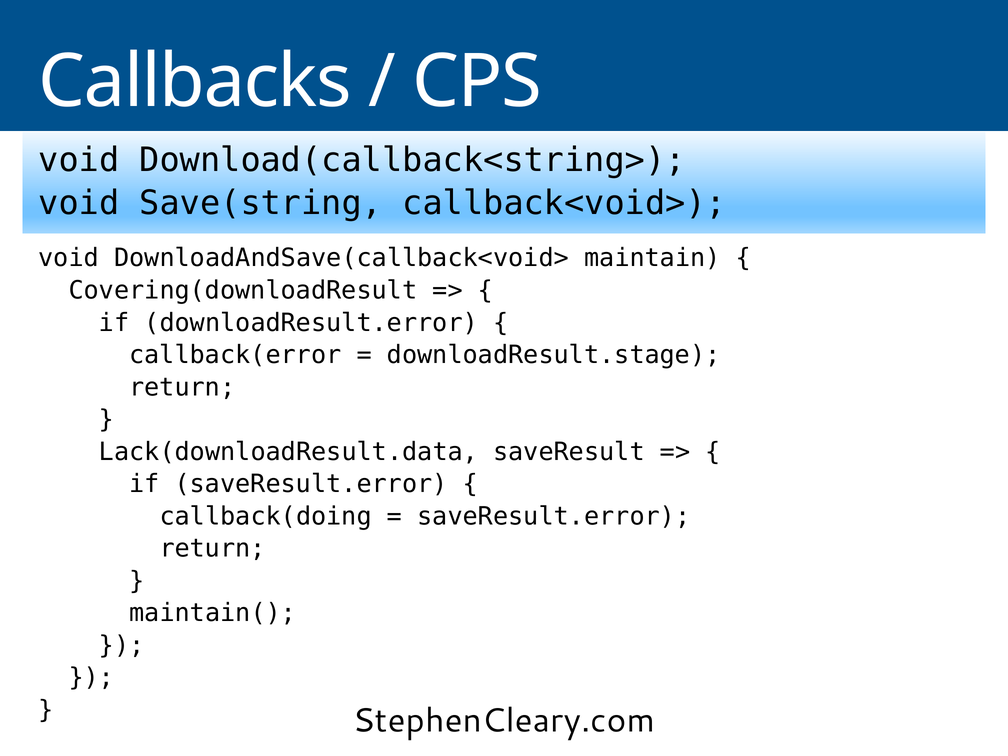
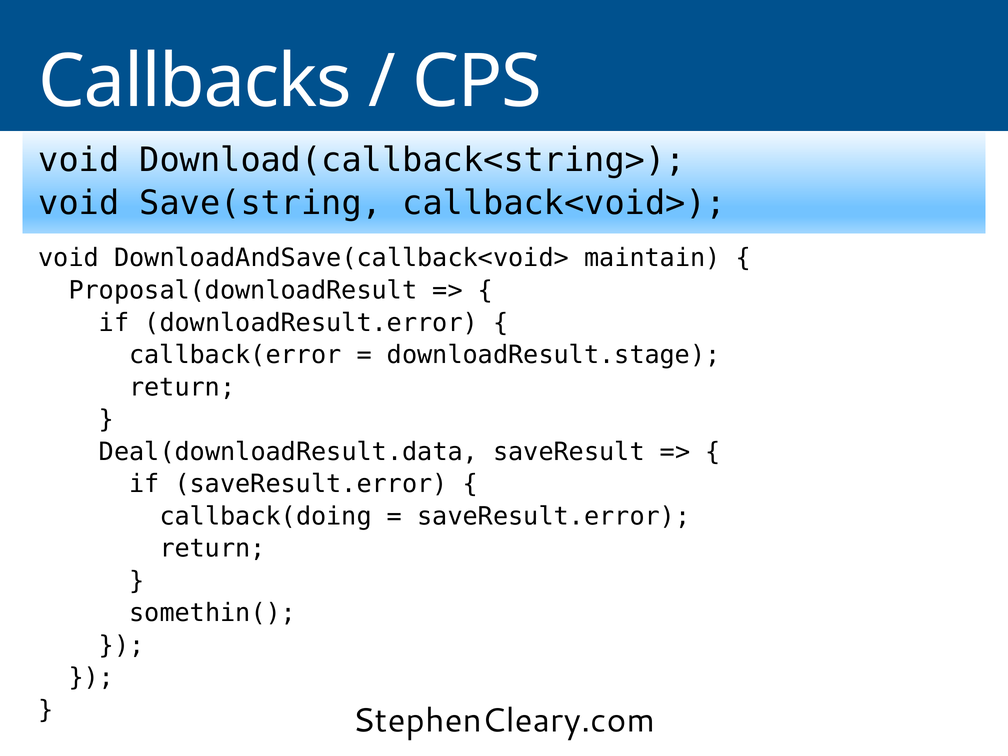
Covering(downloadResult: Covering(downloadResult -> Proposal(downloadResult (243, 290)
Lack(downloadResult.data: Lack(downloadResult.data -> Deal(downloadResult.data (288, 452)
maintain(: maintain( -> somethin( (213, 613)
